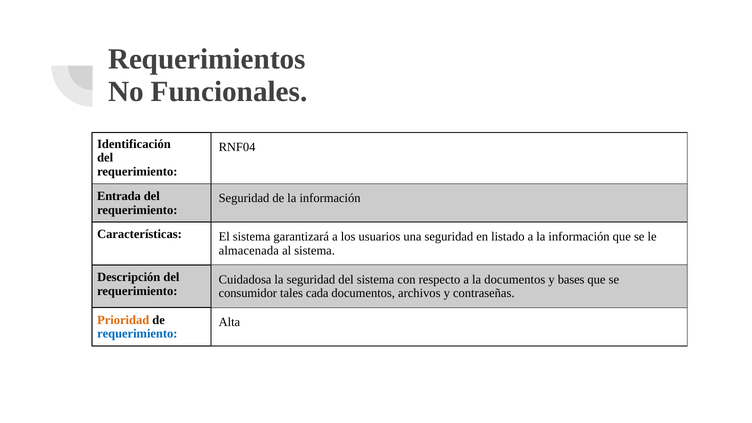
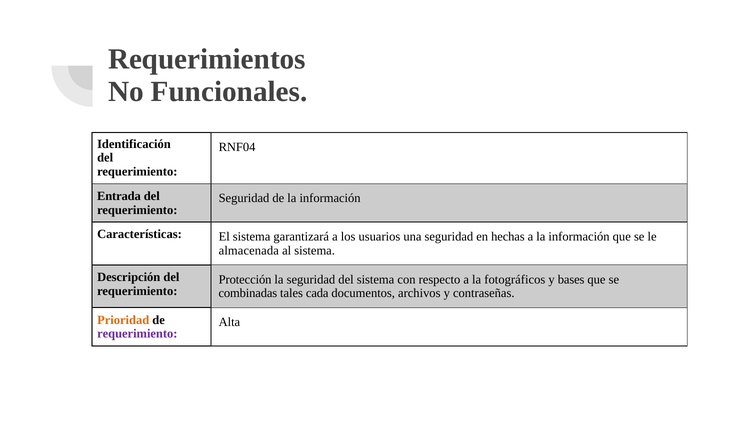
listado: listado -> hechas (508, 237)
Cuidadosa: Cuidadosa -> Protección (245, 279)
la documentos: documentos -> fotográficos (515, 279)
consumidor: consumidor -> combinadas (248, 293)
requerimiento colour: blue -> purple (137, 334)
